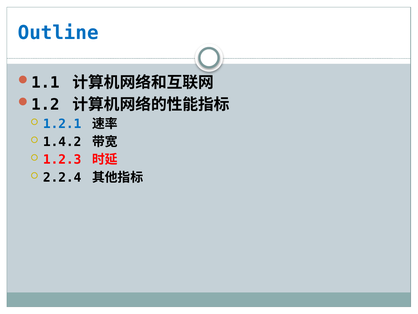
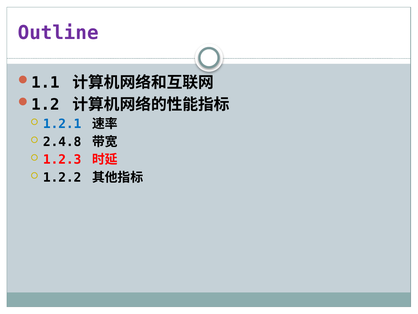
Outline colour: blue -> purple (58, 33)
1.4.2: 1.4.2 -> 2.4.8 (62, 142)
2.2.4: 2.2.4 -> 1.2.2 (62, 177)
